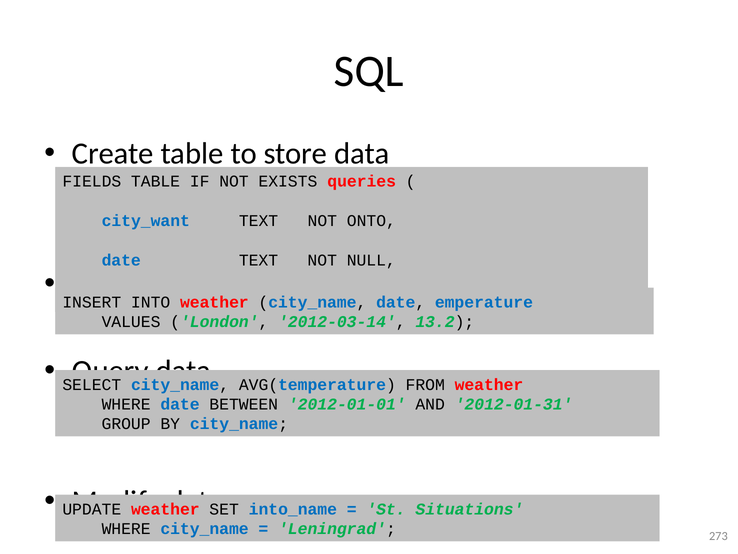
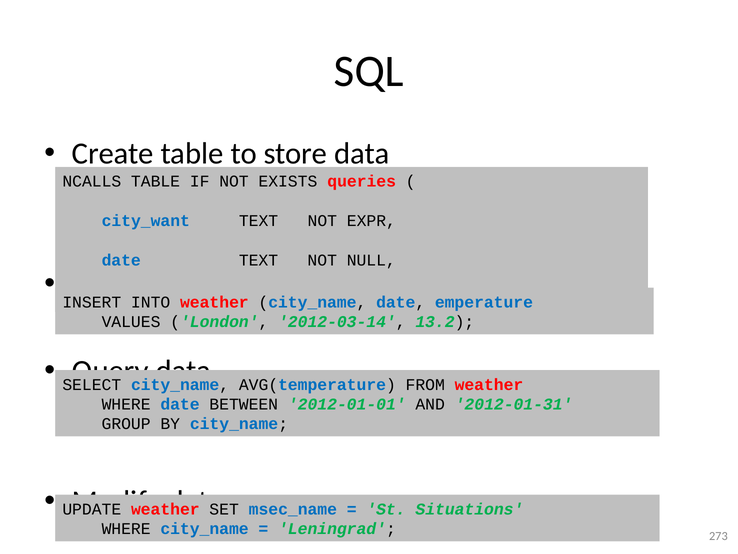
FIELDS: FIELDS -> NCALLS (92, 181)
ONTO: ONTO -> EXPR (371, 221)
into_name: into_name -> msec_name (293, 509)
